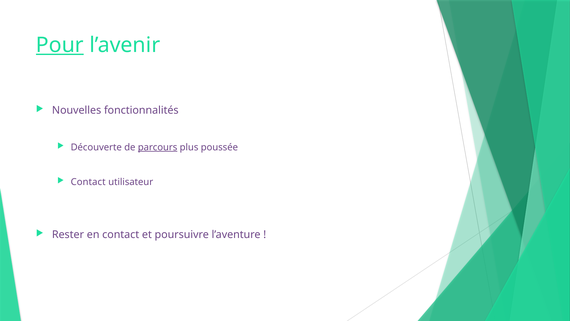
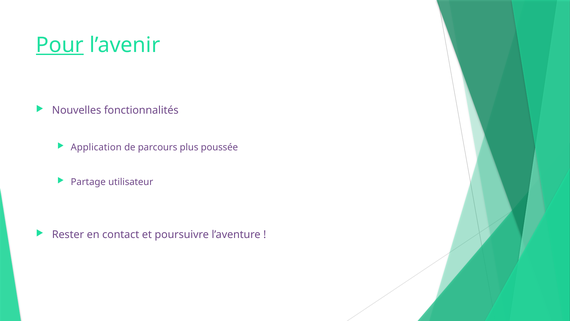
Découverte: Découverte -> Application (96, 147)
parcours underline: present -> none (158, 147)
Contact: Contact -> Partage (88, 182)
